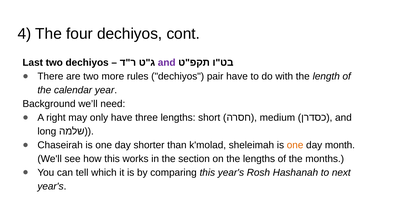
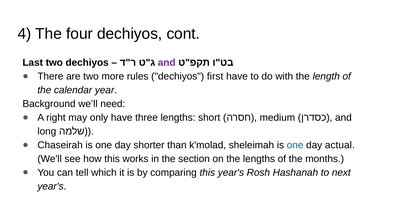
pair: pair -> first (215, 76)
one colour: orange -> blue (295, 145)
month: month -> actual (340, 145)
